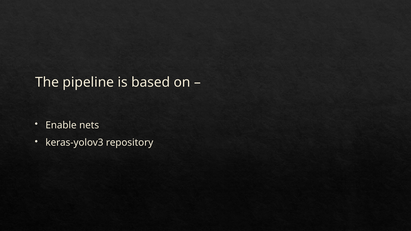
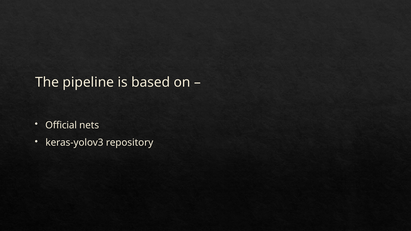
Enable: Enable -> Official (61, 125)
